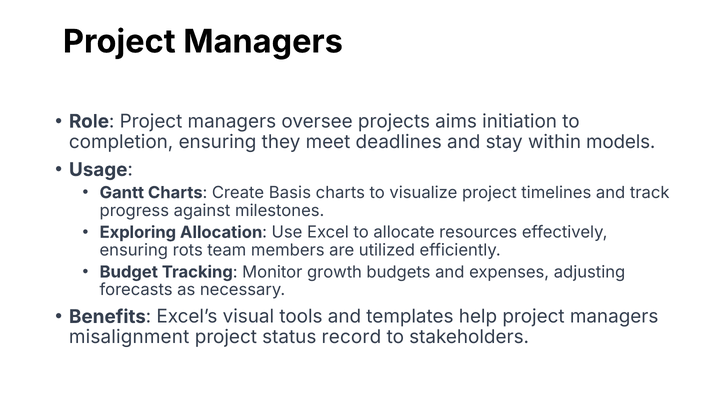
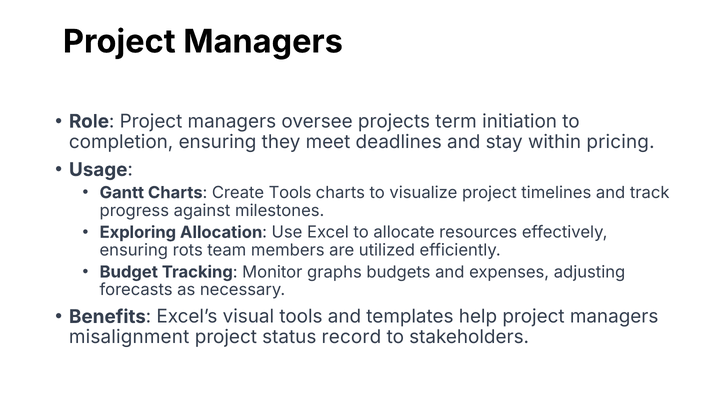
aims: aims -> term (456, 122)
models: models -> pricing (621, 142)
Create Basis: Basis -> Tools (290, 193)
growth: growth -> graphs (334, 272)
